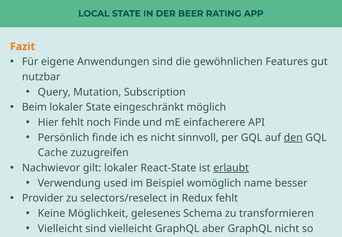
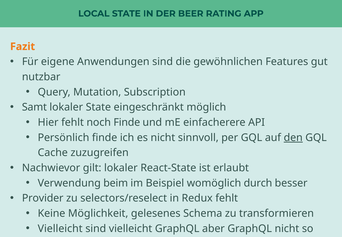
Beim: Beim -> Samt (34, 107)
erlaubt underline: present -> none (231, 168)
used: used -> beim (116, 183)
name: name -> durch (258, 183)
